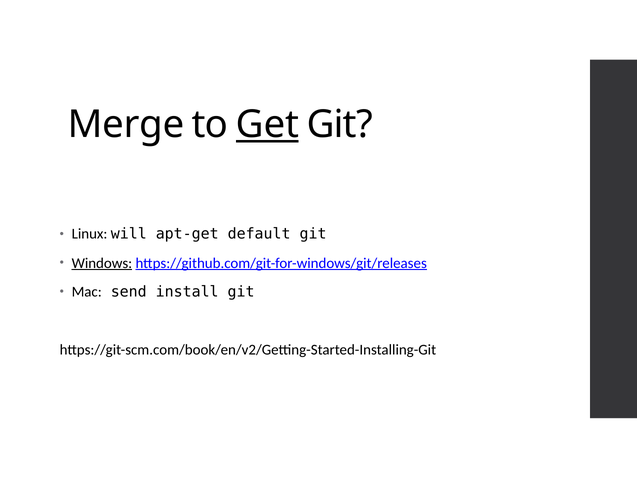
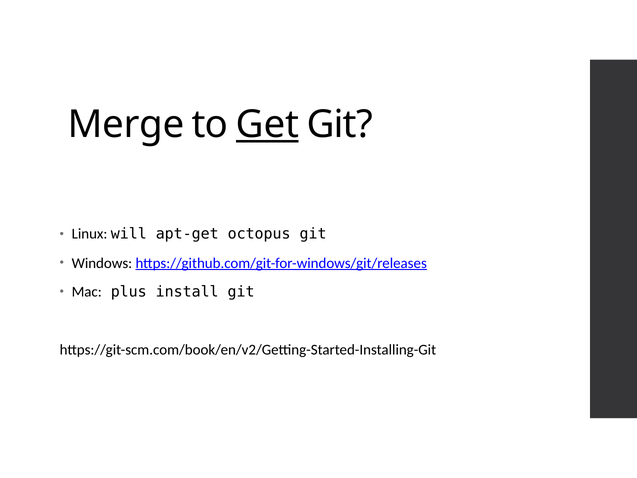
default: default -> octopus (259, 234)
Windows underline: present -> none (102, 263)
send: send -> plus (129, 292)
